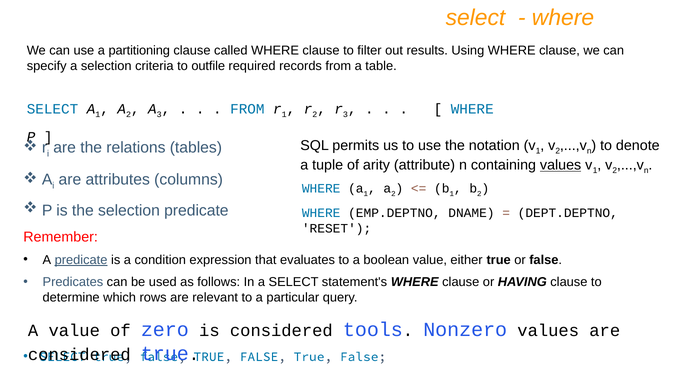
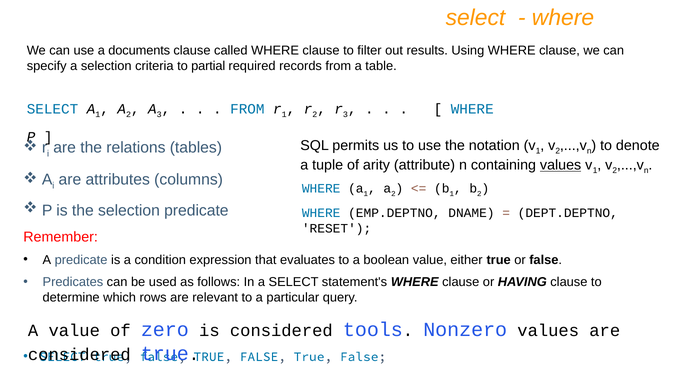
partitioning: partitioning -> documents (139, 51)
outfile: outfile -> partial (208, 66)
predicate underline: present -> none (81, 260)
